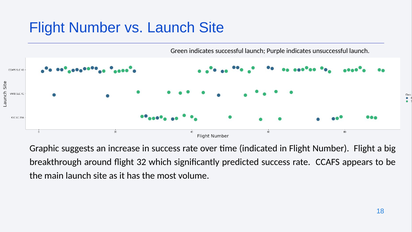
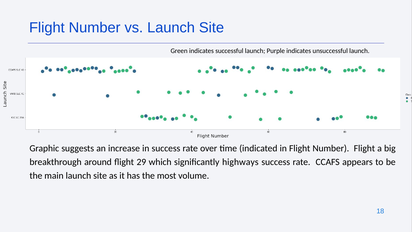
32: 32 -> 29 (141, 162)
predicted: predicted -> highways (240, 162)
